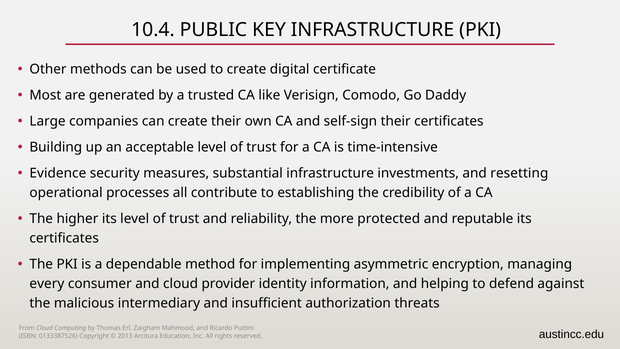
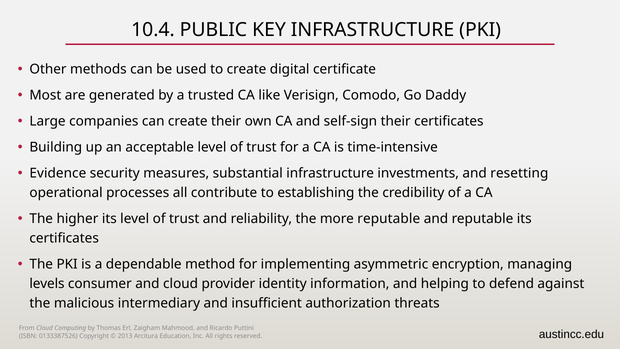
more protected: protected -> reputable (389, 219)
every: every -> levels (47, 284)
